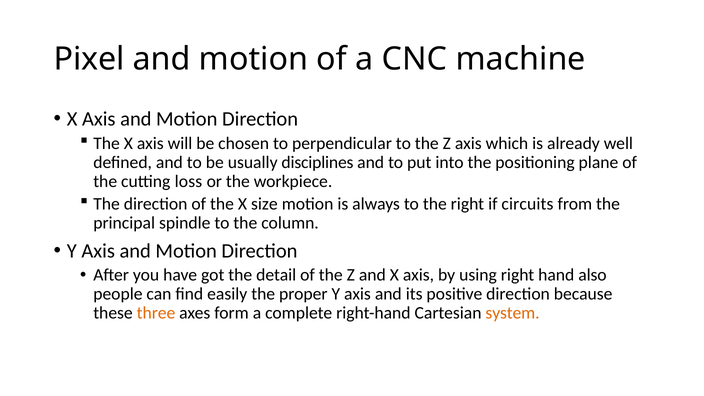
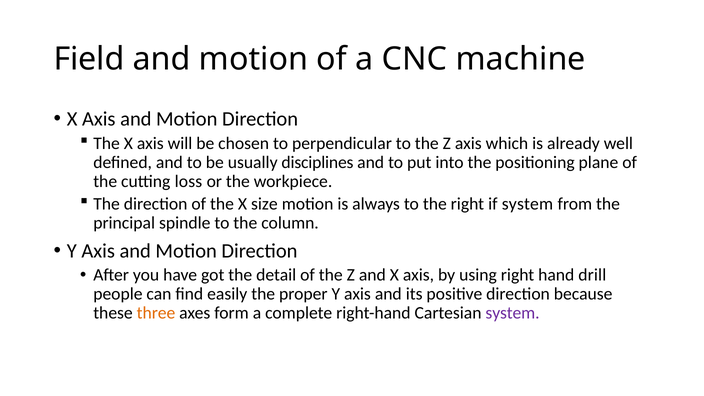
Pixel: Pixel -> Field (89, 59)
if circuits: circuits -> system (527, 204)
also: also -> drill (592, 275)
system colour: orange -> purple (513, 313)
